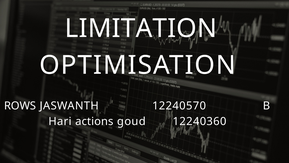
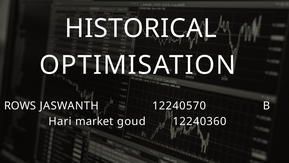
LIMITATION: LIMITATION -> HISTORICAL (141, 28)
actions: actions -> market (94, 121)
